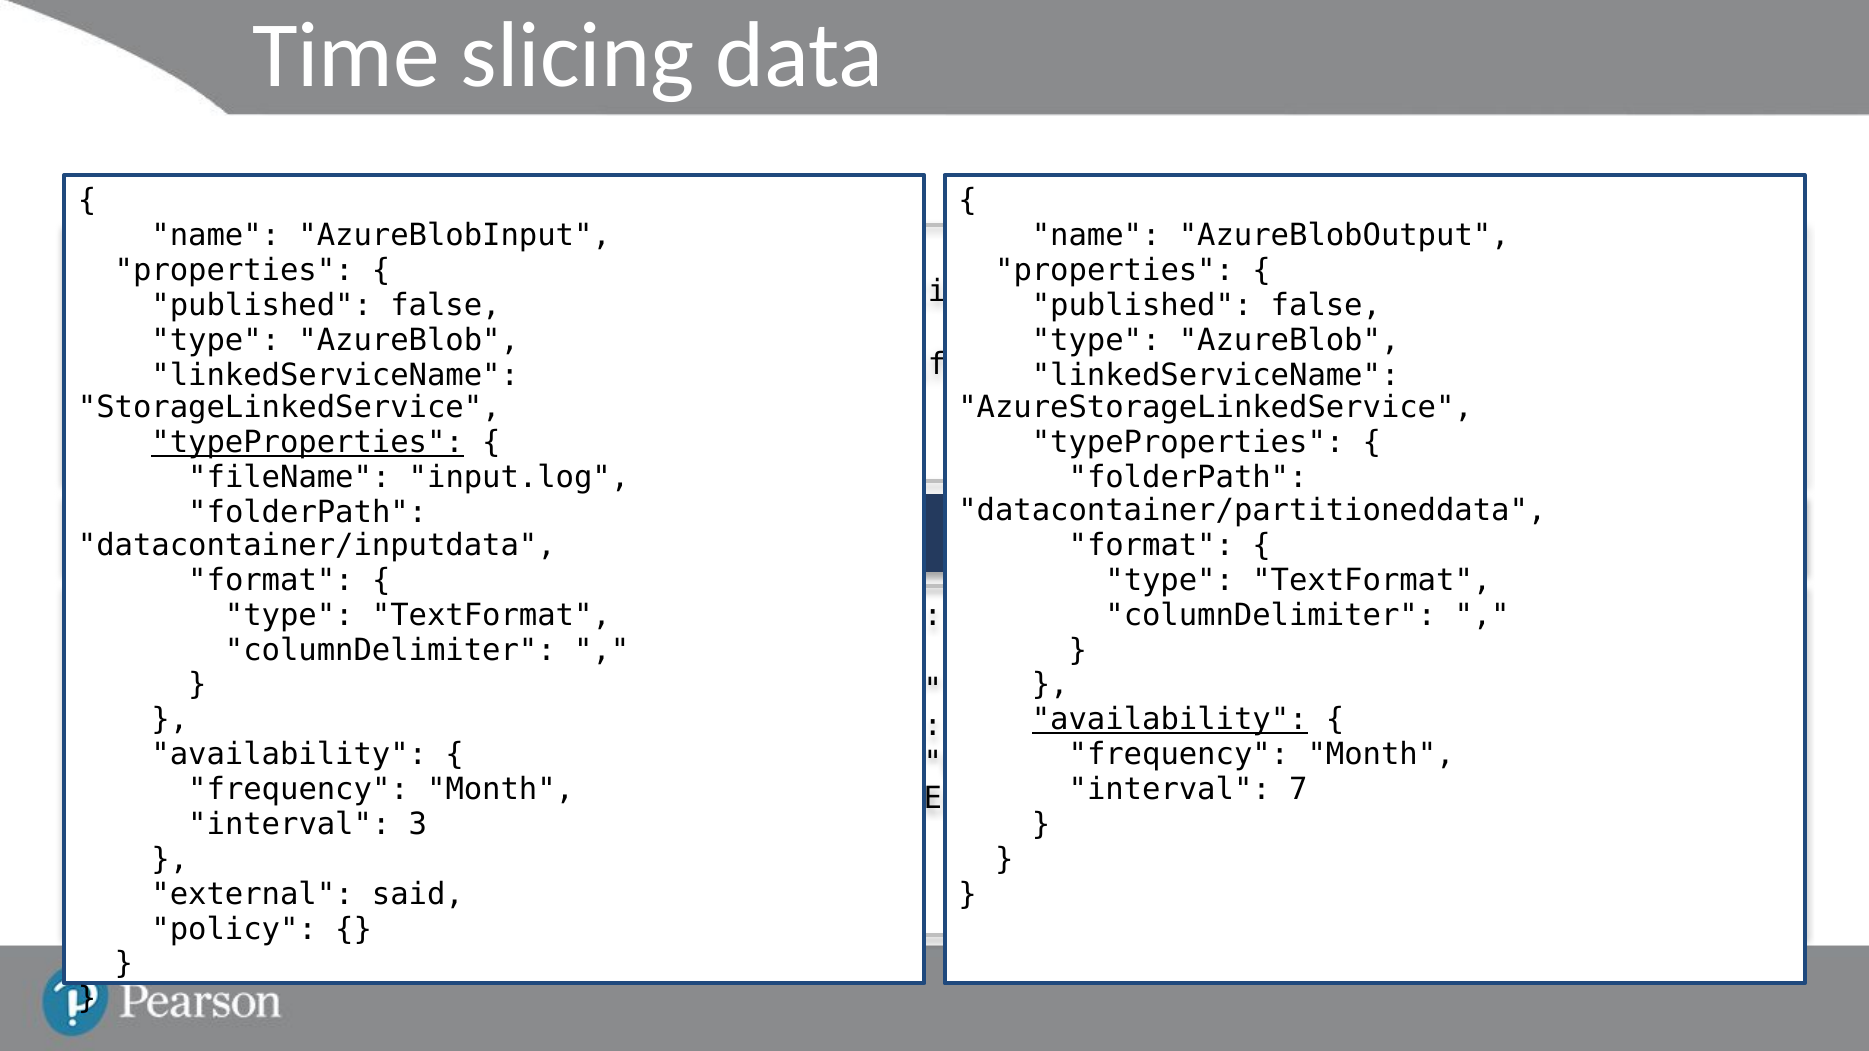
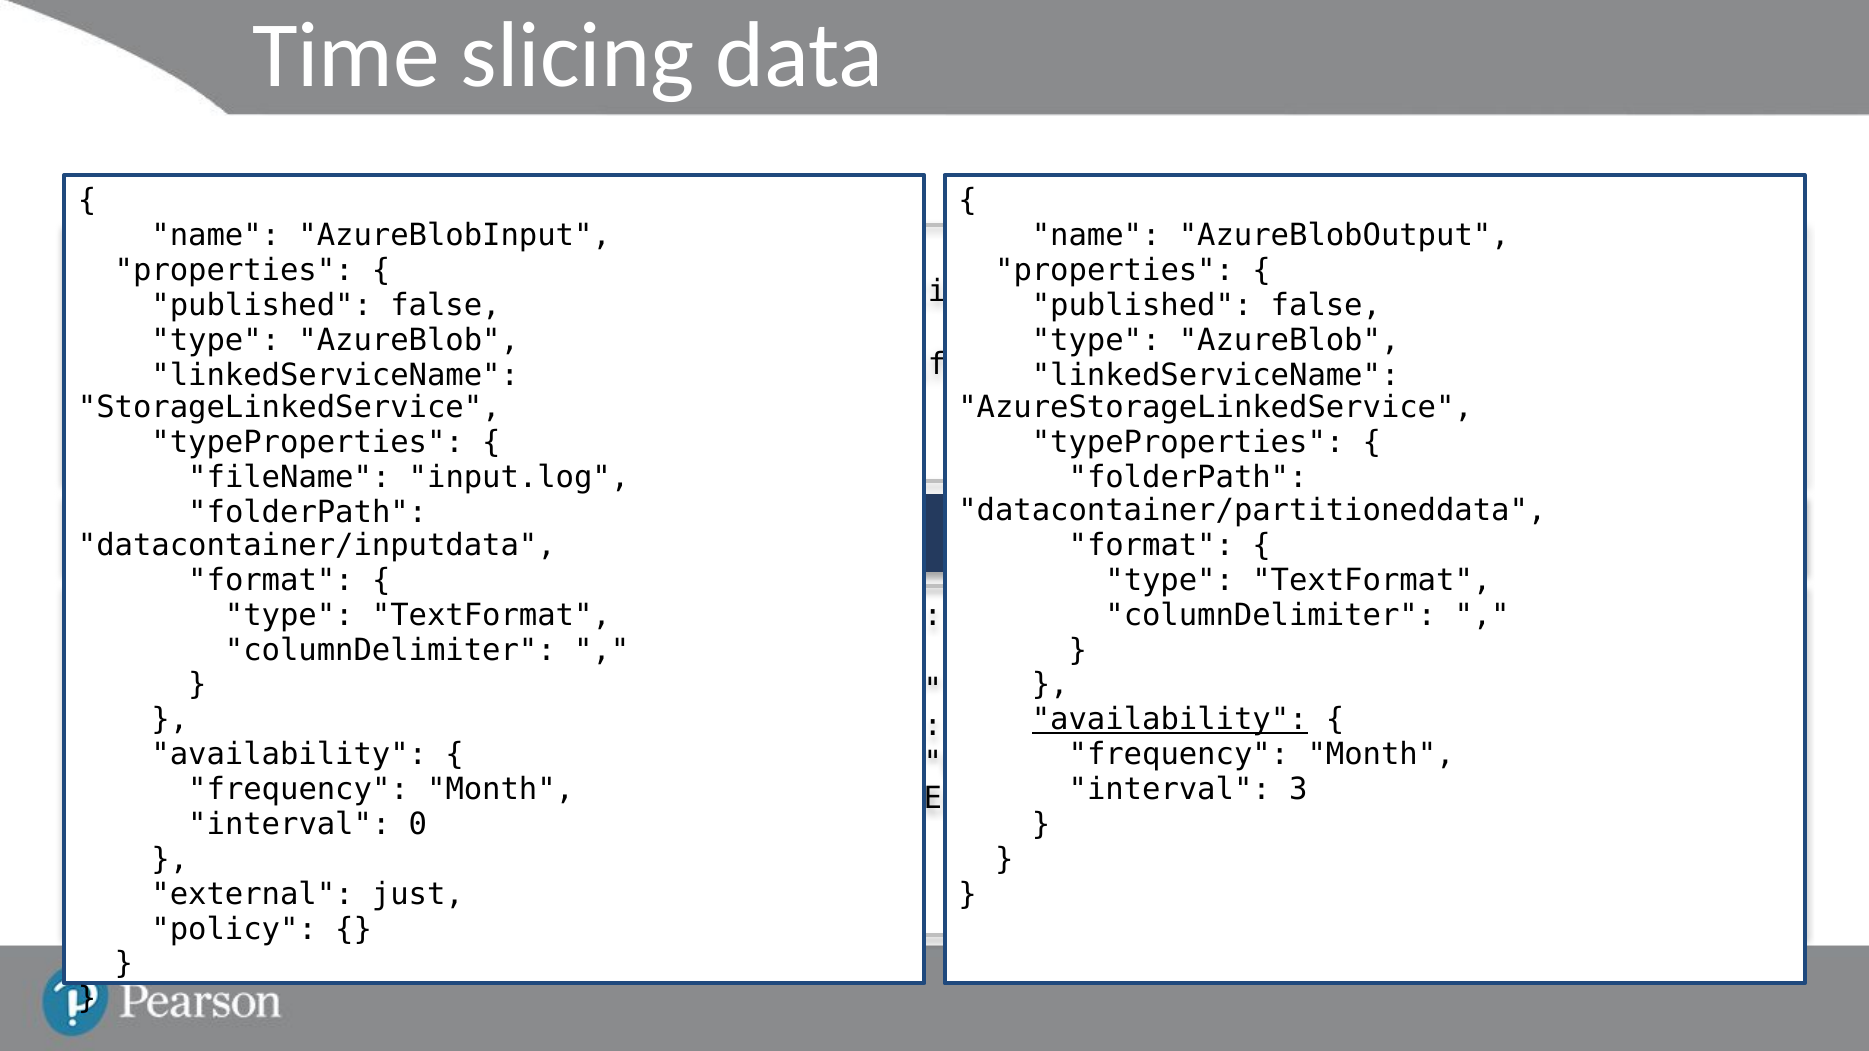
typeProperties underline: present -> none (308, 443)
7: 7 -> 3 (1298, 790)
3: 3 -> 0 (418, 825)
said: said -> just (418, 894)
